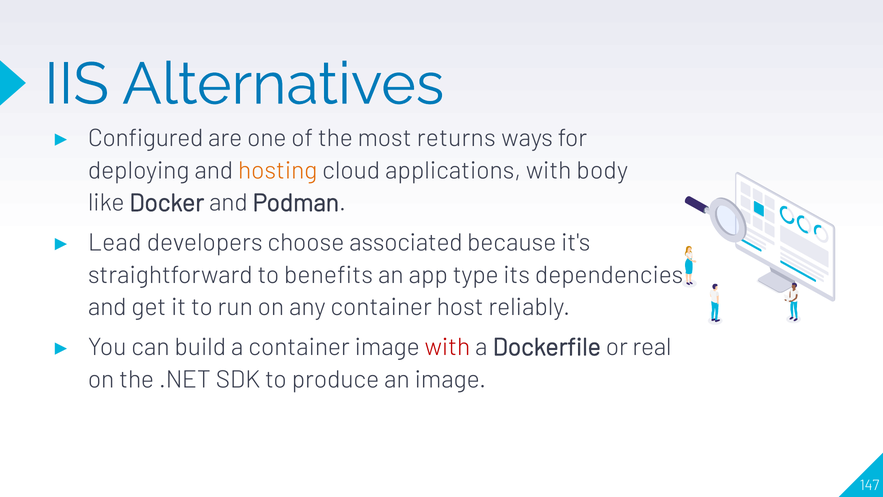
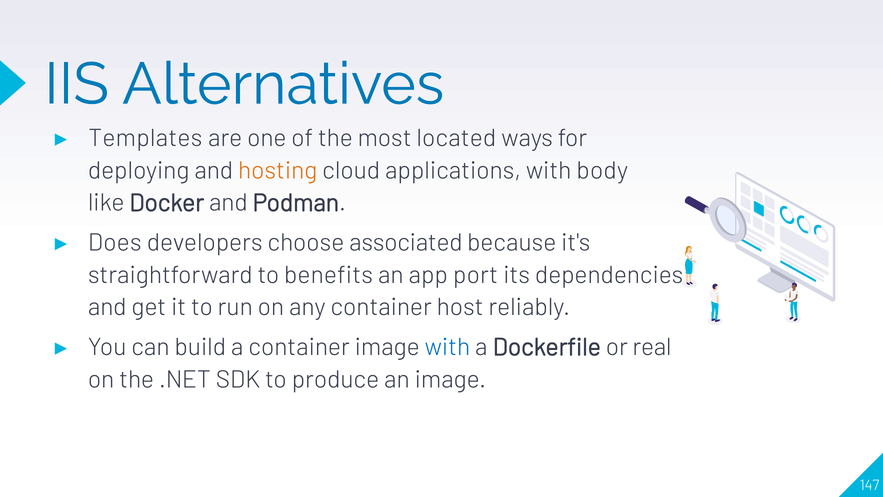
Configured: Configured -> Templates (145, 138)
returns: returns -> located (456, 138)
Lead: Lead -> Does (115, 242)
type: type -> port (475, 275)
with colour: red -> blue (447, 347)
